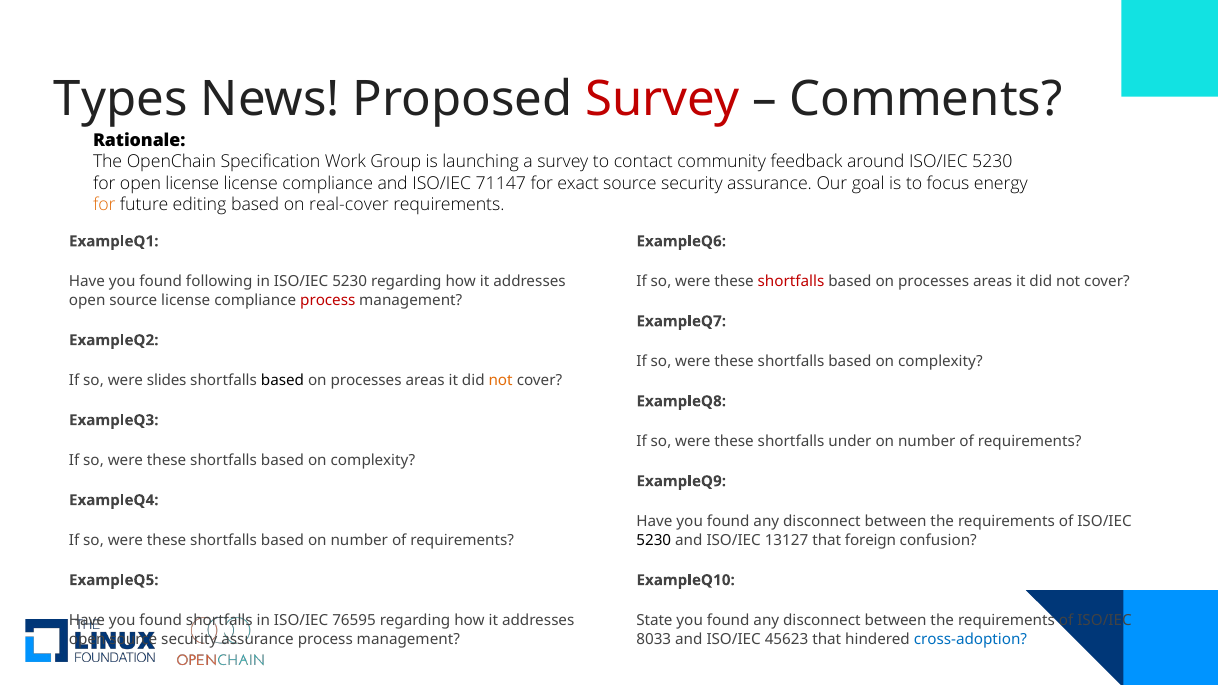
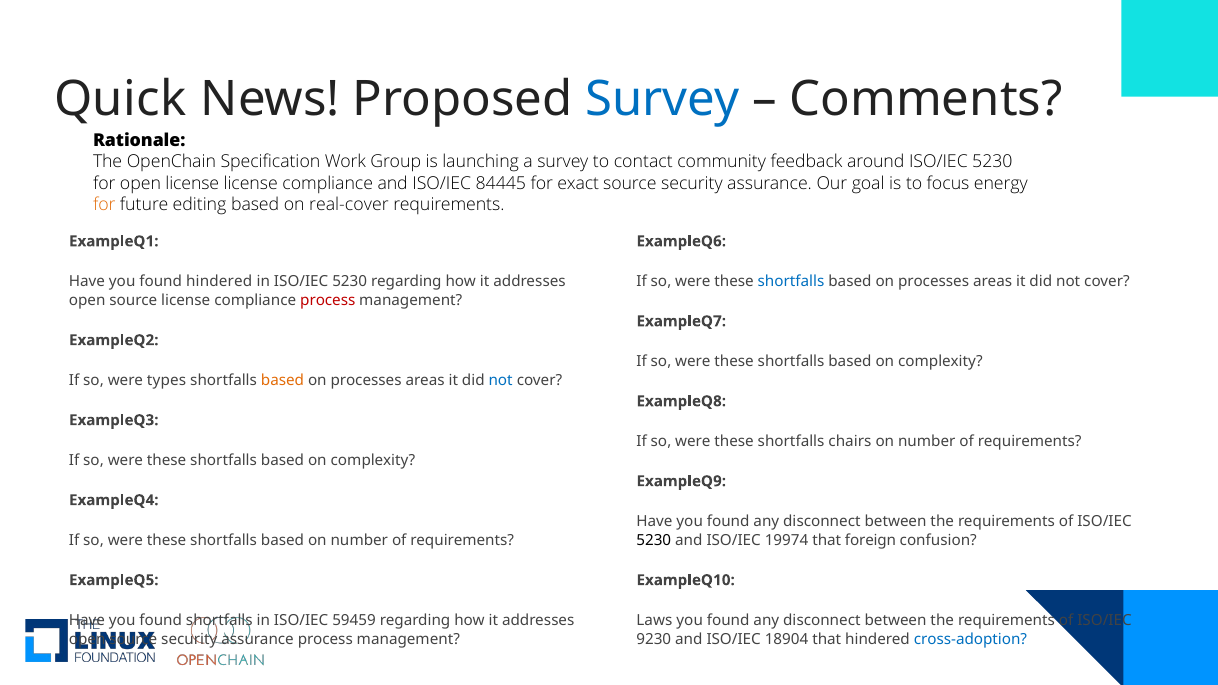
Types: Types -> Quick (121, 100)
Survey colour: red -> blue (663, 100)
71147: 71147 -> 84445 (501, 183)
found following: following -> hindered (219, 281)
shortfalls colour: red -> blue (791, 281)
slides: slides -> types (167, 380)
based colour: black -> orange (283, 380)
not colour: orange -> blue (501, 380)
under: under -> chairs (850, 441)
13127: 13127 -> 19974 (787, 540)
76595: 76595 -> 59459 (354, 620)
State: State -> Laws (654, 620)
8033: 8033 -> 9230 (654, 639)
45623: 45623 -> 18904 (787, 639)
